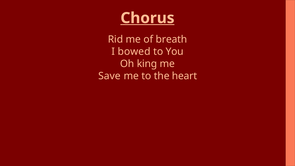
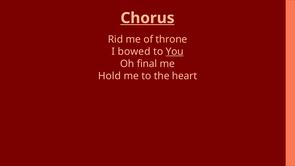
breath: breath -> throne (171, 39)
You underline: none -> present (175, 52)
king: king -> final (147, 64)
Save: Save -> Hold (109, 76)
